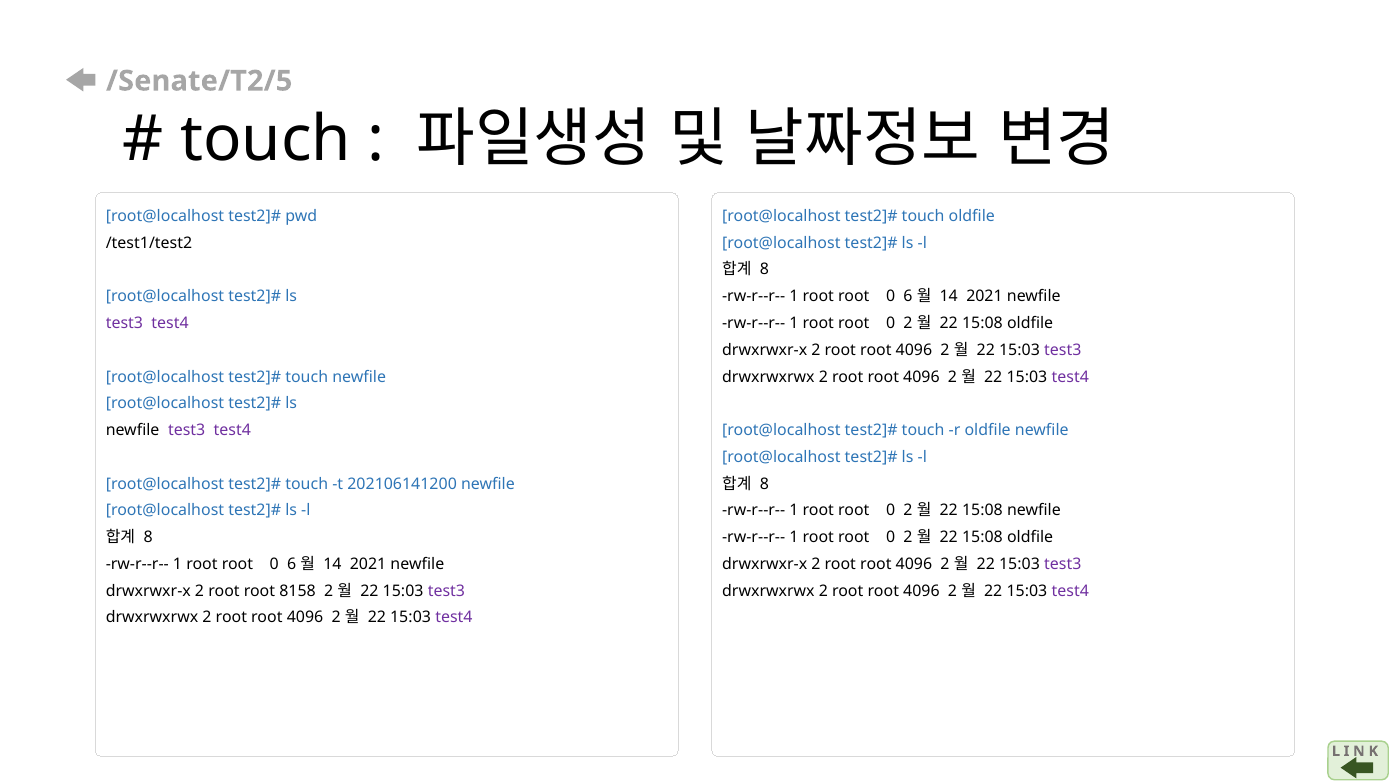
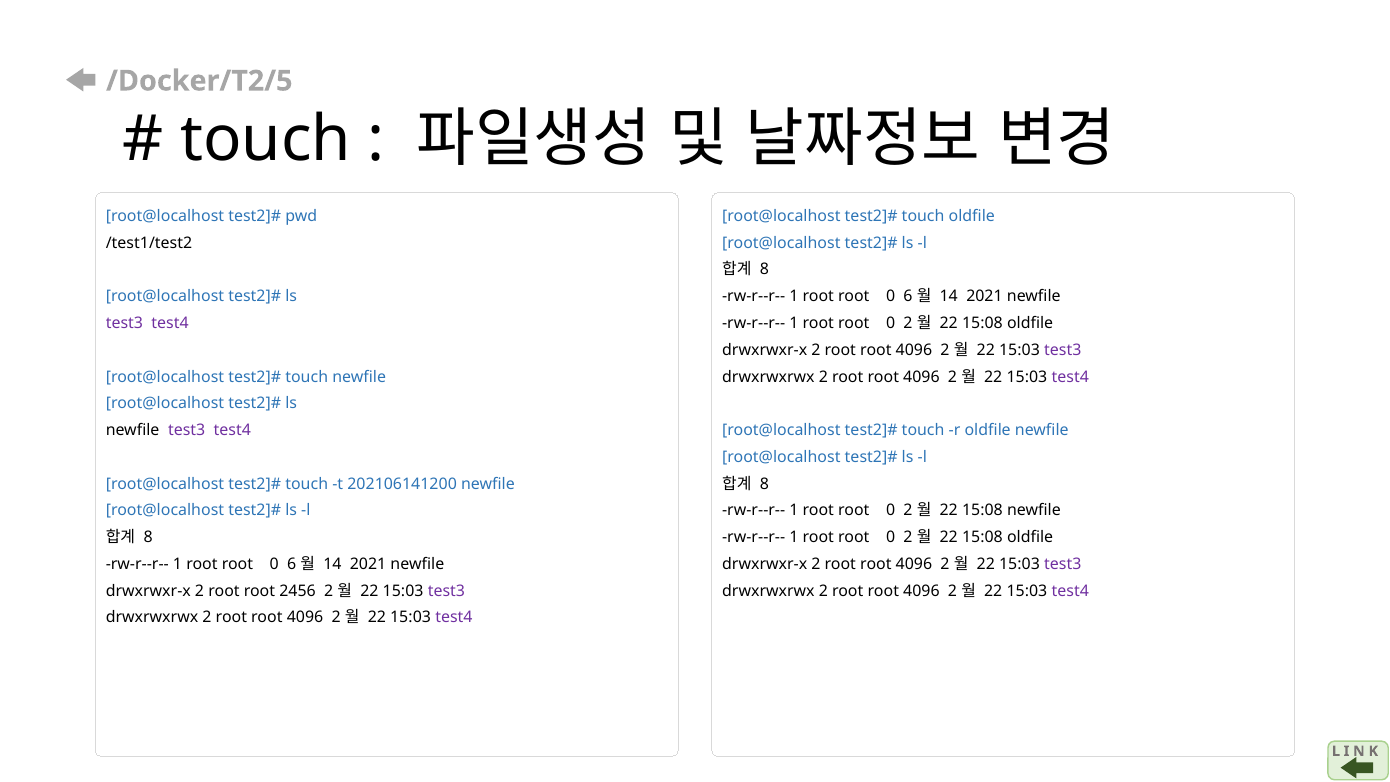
/Senate/T2/5: /Senate/T2/5 -> /Docker/T2/5 (199, 81)
8158: 8158 -> 2456 (298, 591)
